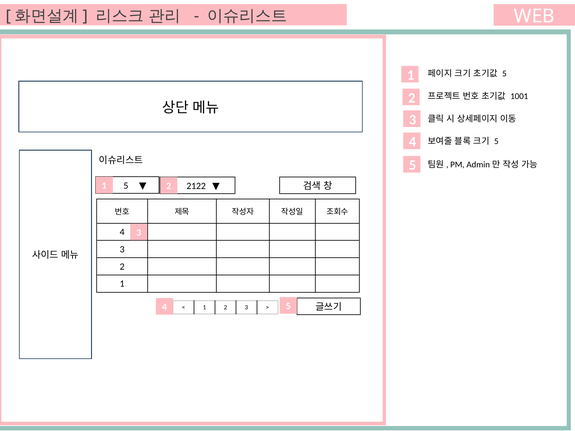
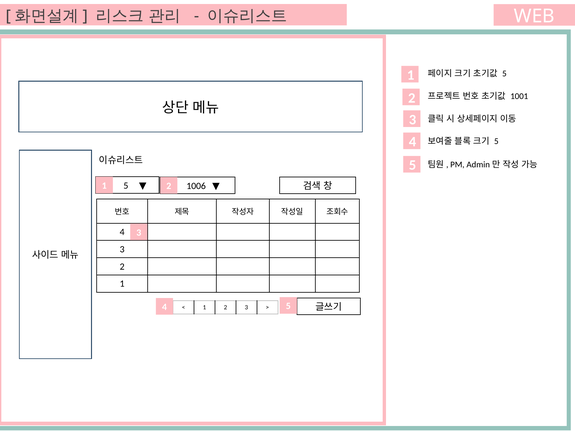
2122: 2122 -> 1006 (196, 186)
